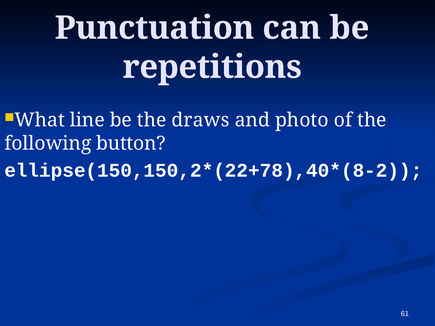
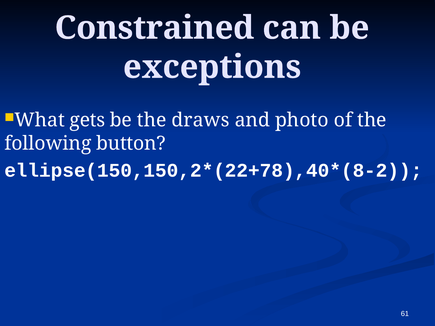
Punctuation: Punctuation -> Constrained (154, 28)
repetitions: repetitions -> exceptions (212, 67)
line: line -> gets (87, 120)
